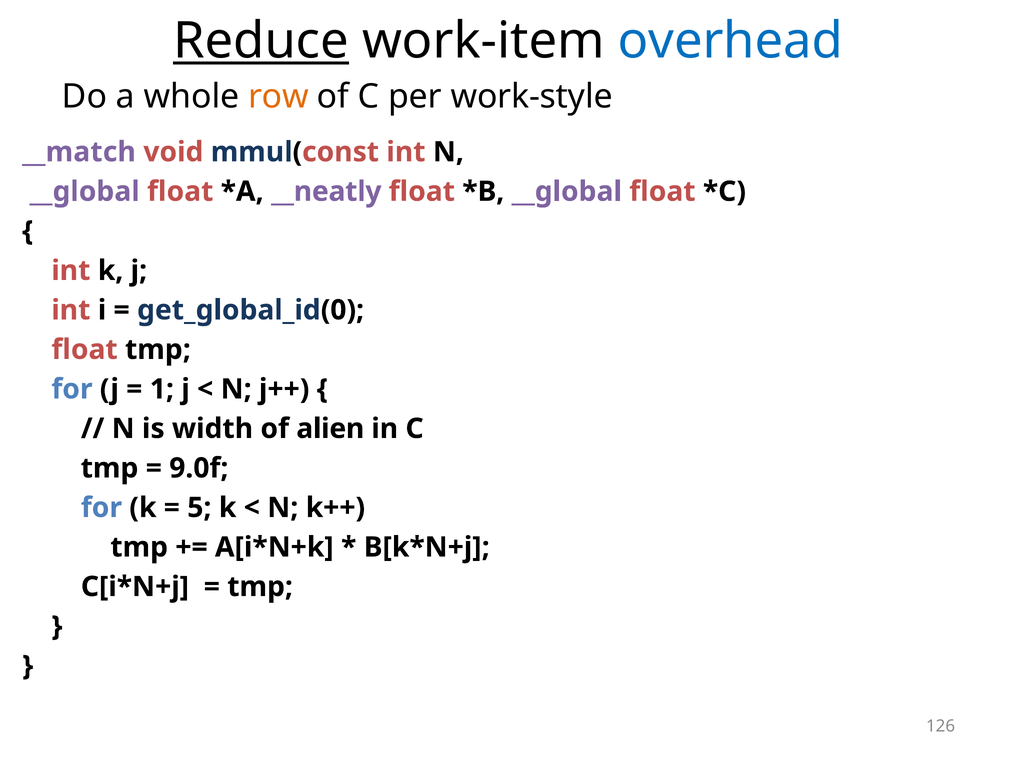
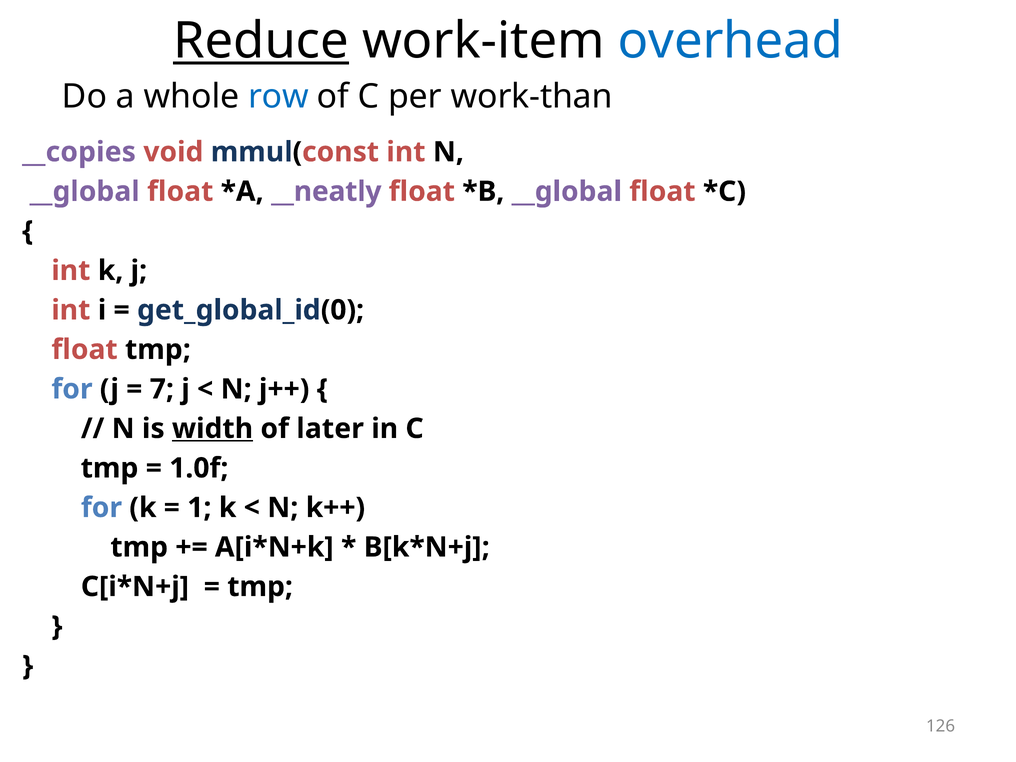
row colour: orange -> blue (278, 97)
work-style: work-style -> work-than (532, 97)
__match: __match -> __copies (79, 152)
1: 1 -> 7 (162, 389)
width underline: none -> present (212, 429)
alien: alien -> later (330, 429)
9.0f: 9.0f -> 1.0f (199, 468)
5: 5 -> 1 (199, 508)
